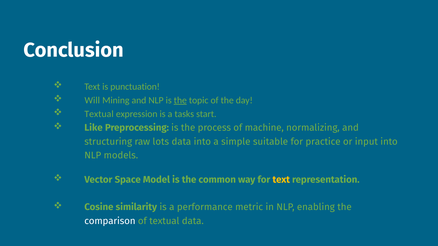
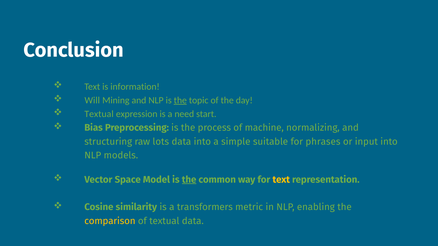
punctuation: punctuation -> information (135, 87)
tasks: tasks -> need (184, 114)
Like: Like -> Bias (94, 128)
practice: practice -> phrases (323, 142)
the underline: none -> present (189, 180)
performance: performance -> transformers (205, 207)
comparison colour: white -> yellow (110, 221)
